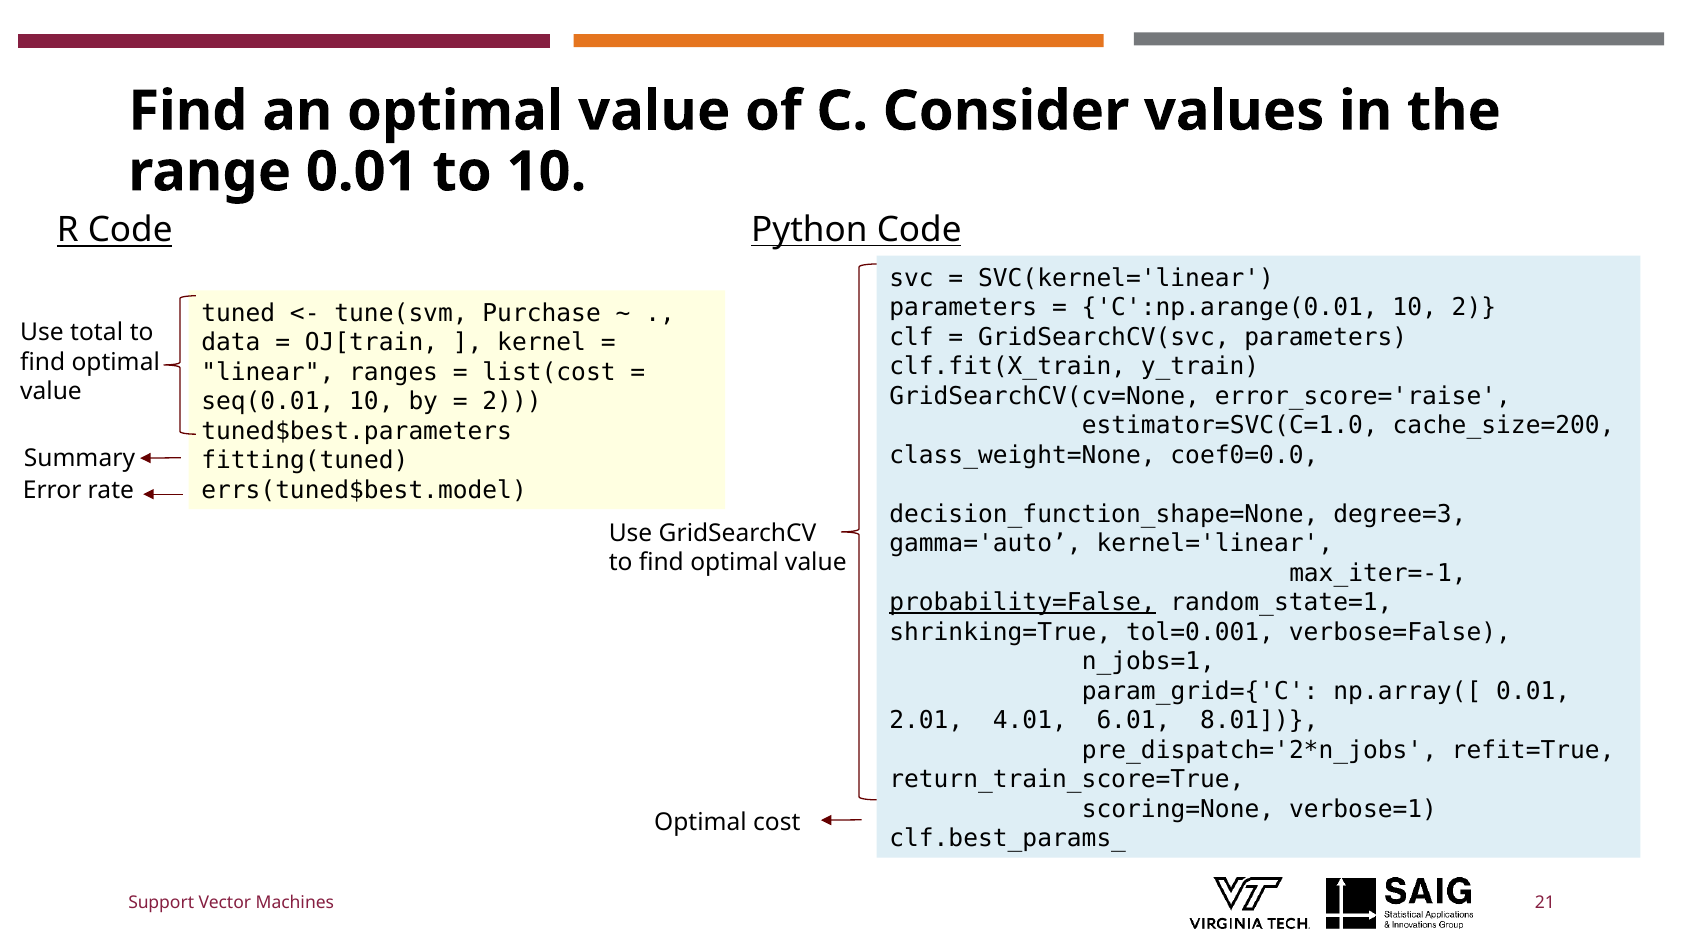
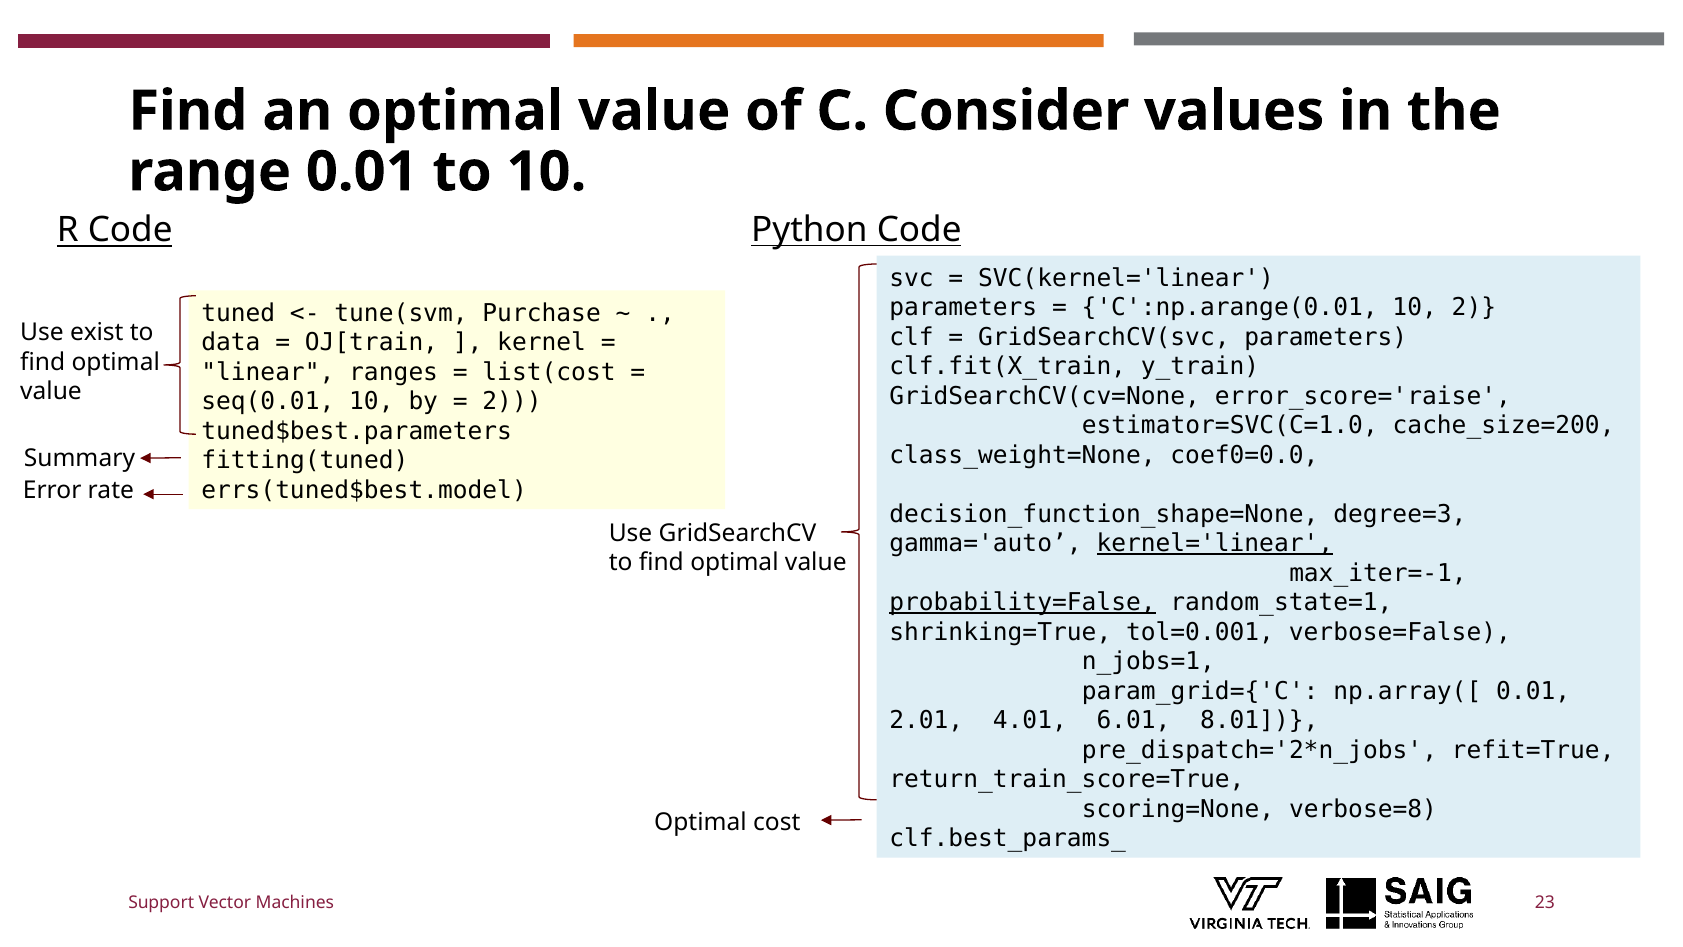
total: total -> exist (97, 332)
kernel='linear underline: none -> present (1215, 543)
verbose=1: verbose=1 -> verbose=8 (1363, 809)
21: 21 -> 23 (1545, 902)
